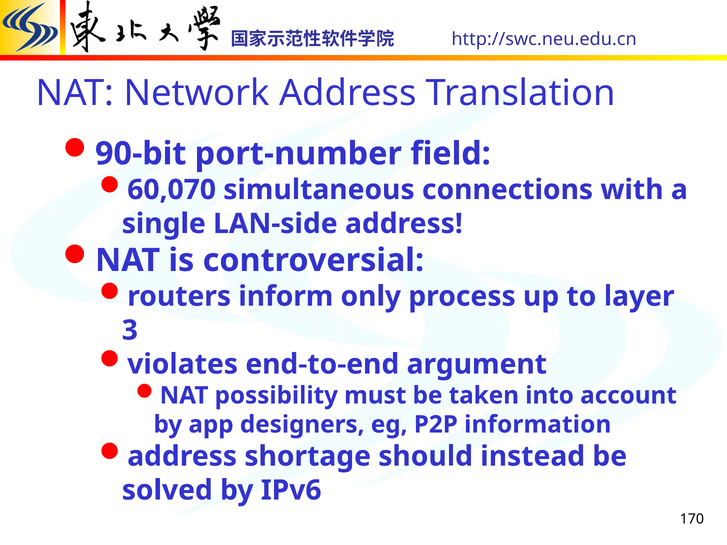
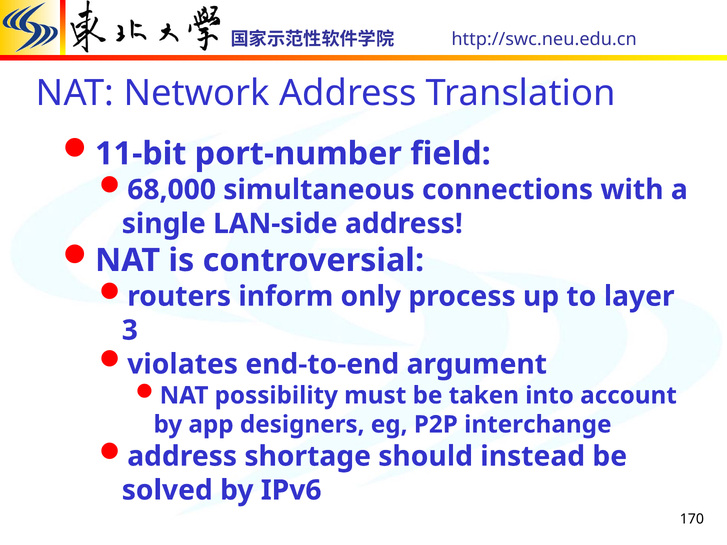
90-bit: 90-bit -> 11-bit (141, 154)
60,070: 60,070 -> 68,000 (172, 190)
information: information -> interchange (538, 425)
